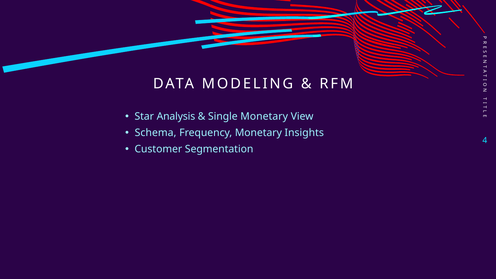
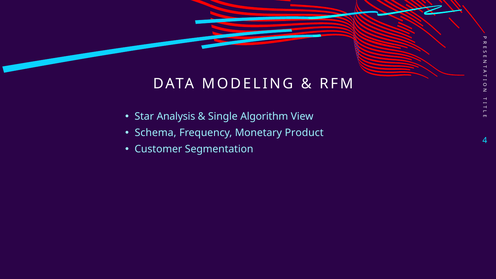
Single Monetary: Monetary -> Algorithm (264, 116)
Insights: Insights -> Product (304, 133)
